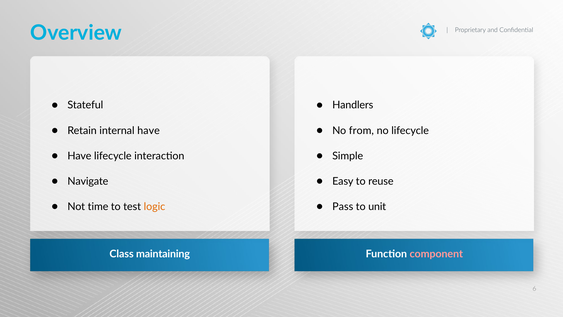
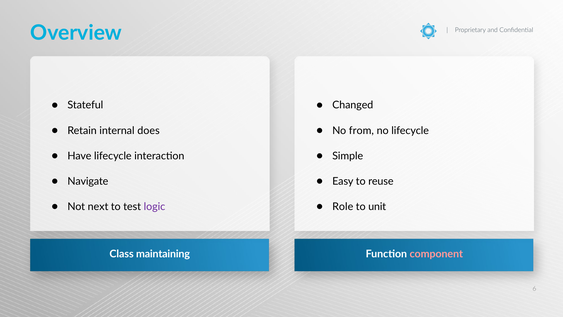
Handlers: Handlers -> Changed (353, 105)
internal have: have -> does (149, 130)
time: time -> next (98, 206)
logic colour: orange -> purple (154, 206)
Pass: Pass -> Role (343, 206)
